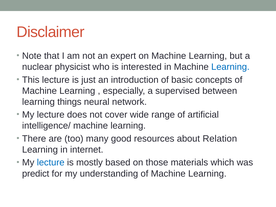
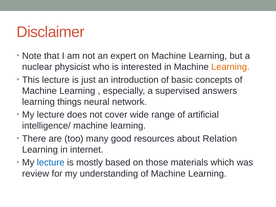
Learning colour: blue -> orange (230, 67)
between: between -> answers (220, 91)
predict: predict -> review (36, 174)
